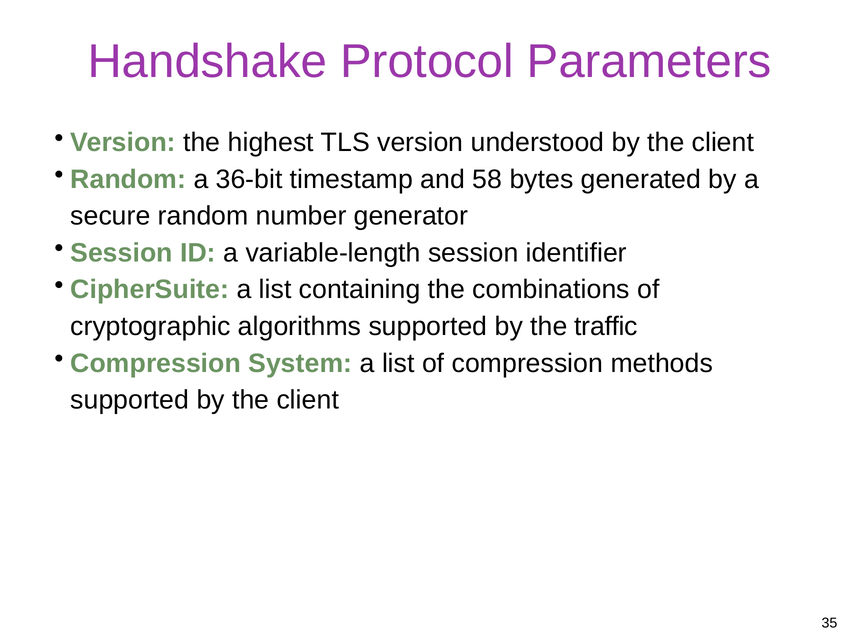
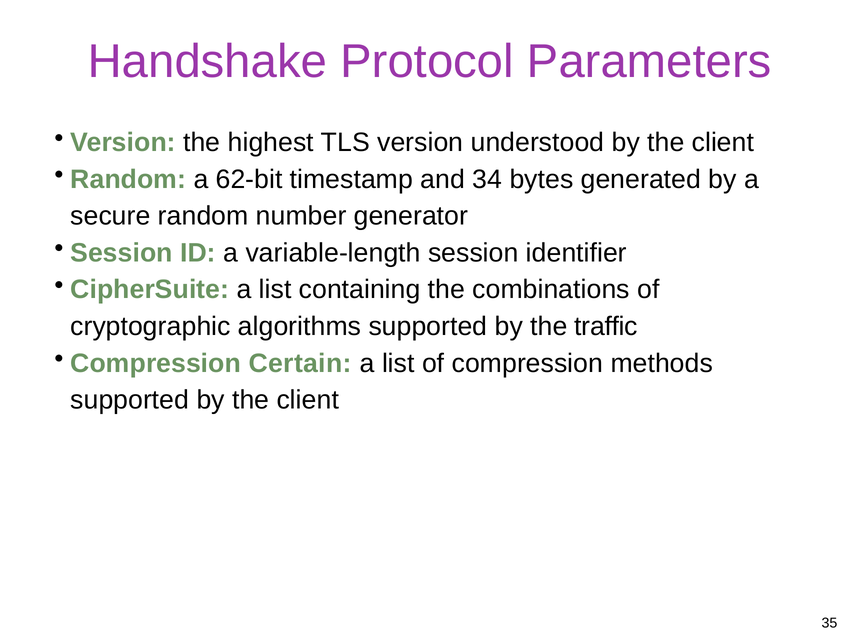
36-bit: 36-bit -> 62-bit (249, 179)
58: 58 -> 34 (487, 179)
System: System -> Certain (300, 363)
